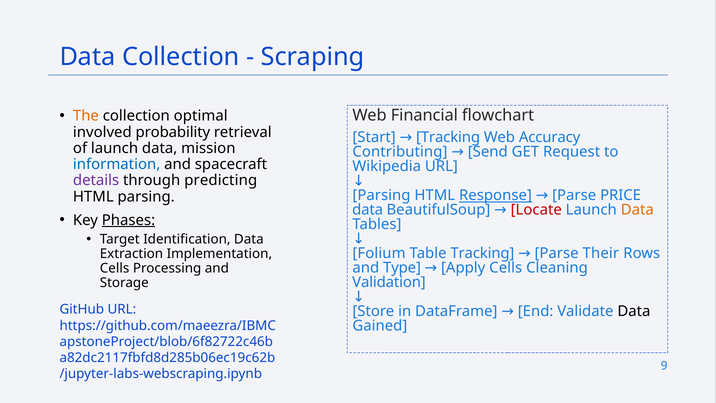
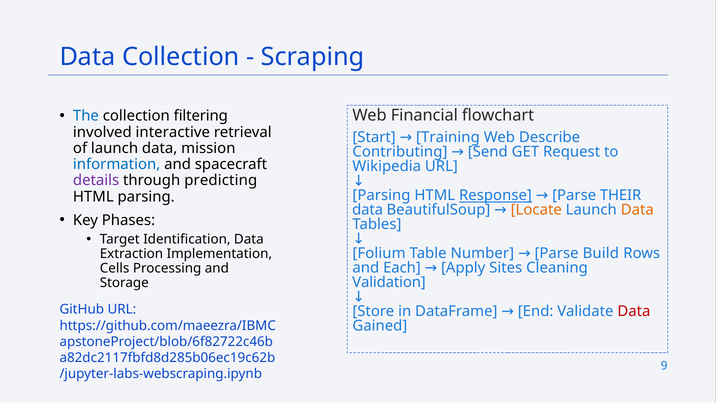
The colour: orange -> blue (86, 116)
optimal: optimal -> filtering (201, 116)
probability: probability -> interactive (173, 132)
Start Tracking: Tracking -> Training (448, 137)
Accuracy: Accuracy -> Describe (550, 137)
PRICE: PRICE -> THEIR (621, 195)
Locate colour: red -> orange (536, 210)
Phases underline: present -> none (128, 220)
Table Tracking: Tracking -> Number (482, 253)
Their: Their -> Build (601, 253)
Type: Type -> Each (402, 268)
Apply Cells: Cells -> Sites (506, 268)
Data colour: black -> red (634, 311)
